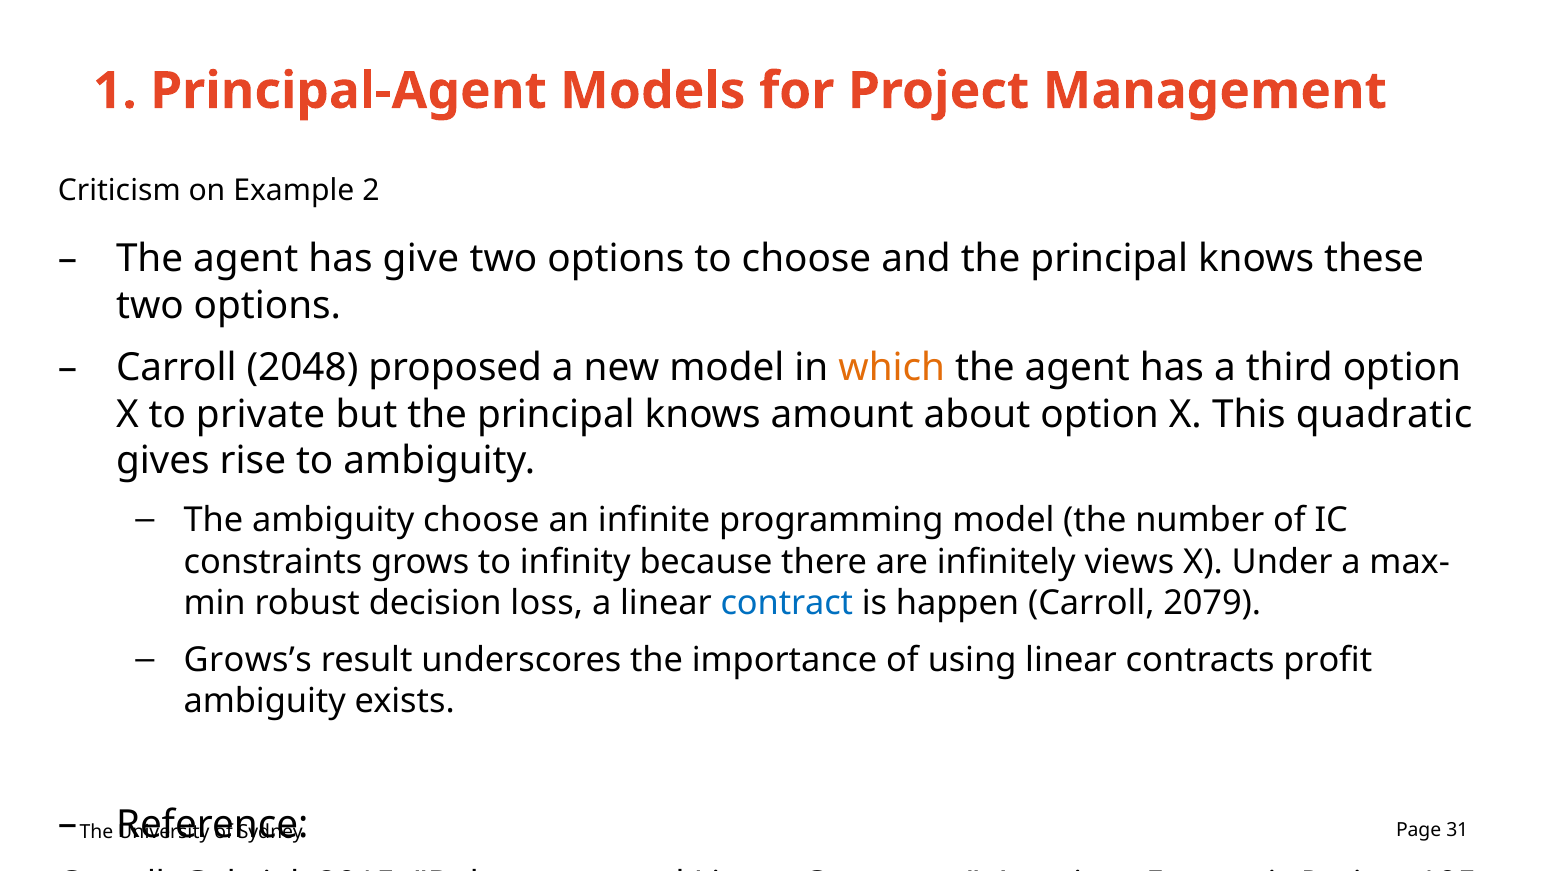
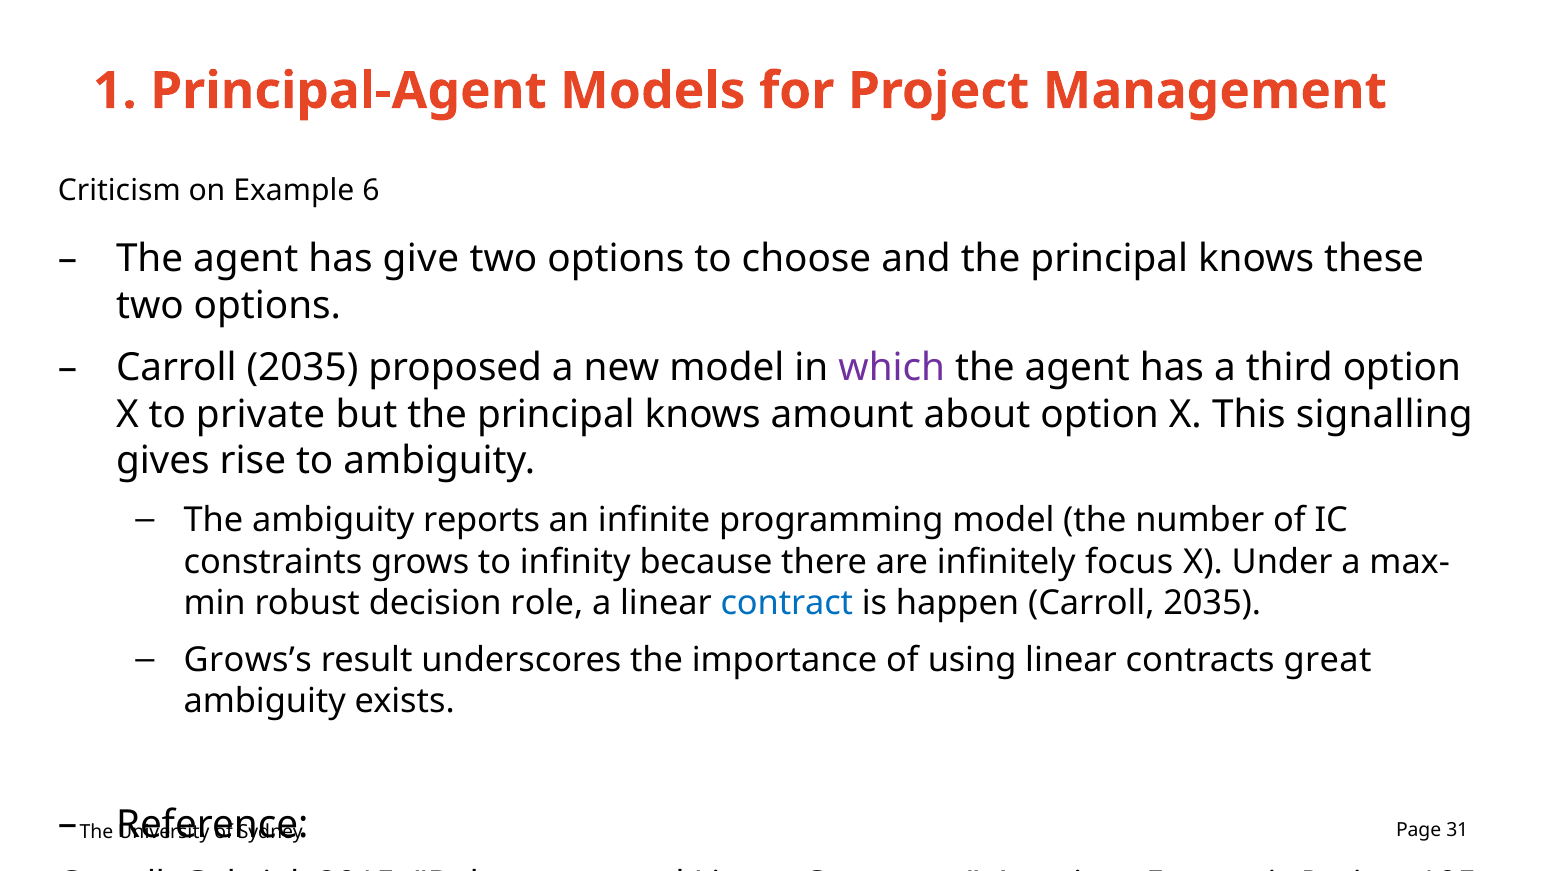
Example 2: 2 -> 6 (371, 190)
2048: 2048 -> 2035 (302, 368)
which colour: orange -> purple (892, 368)
quadratic: quadratic -> signalling (1384, 414)
ambiguity choose: choose -> reports (482, 520)
views: views -> focus (1129, 562)
loss: loss -> role (547, 603)
2079: 2079 -> 2035 (1212, 603)
profit: profit -> great (1328, 660)
